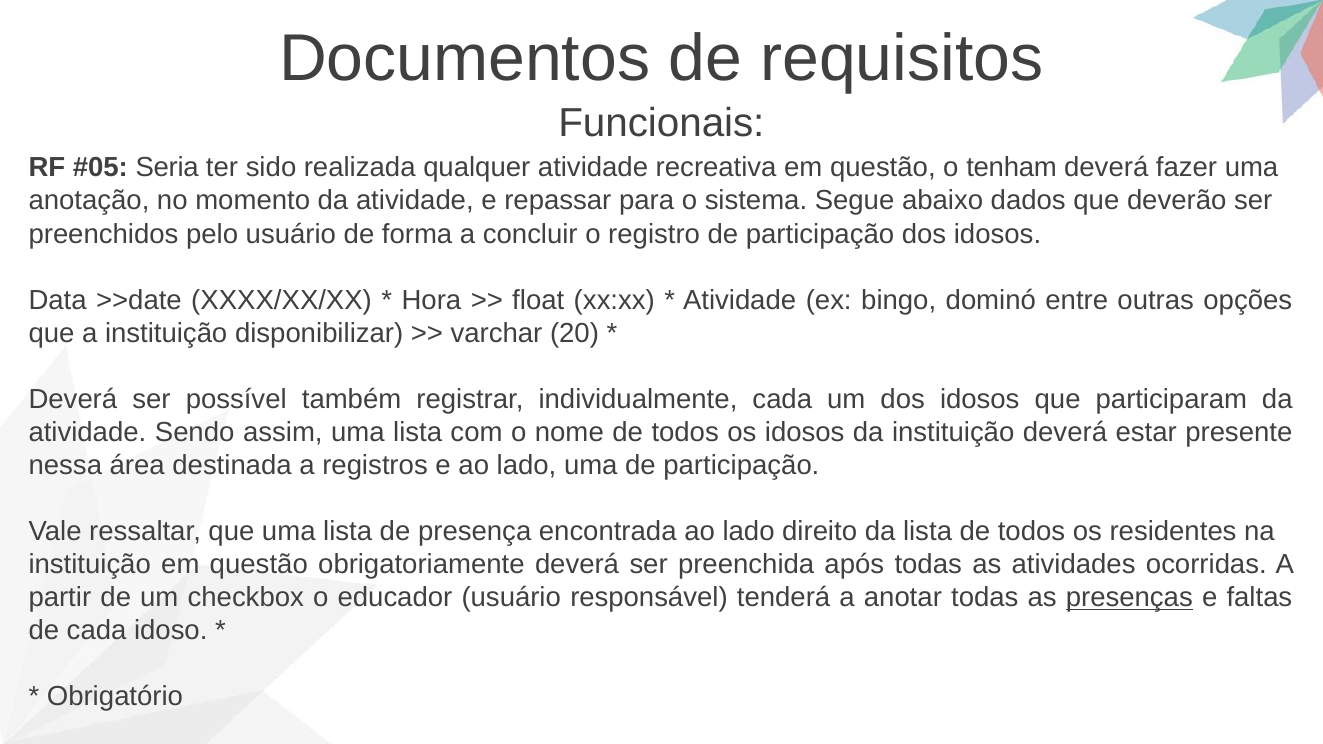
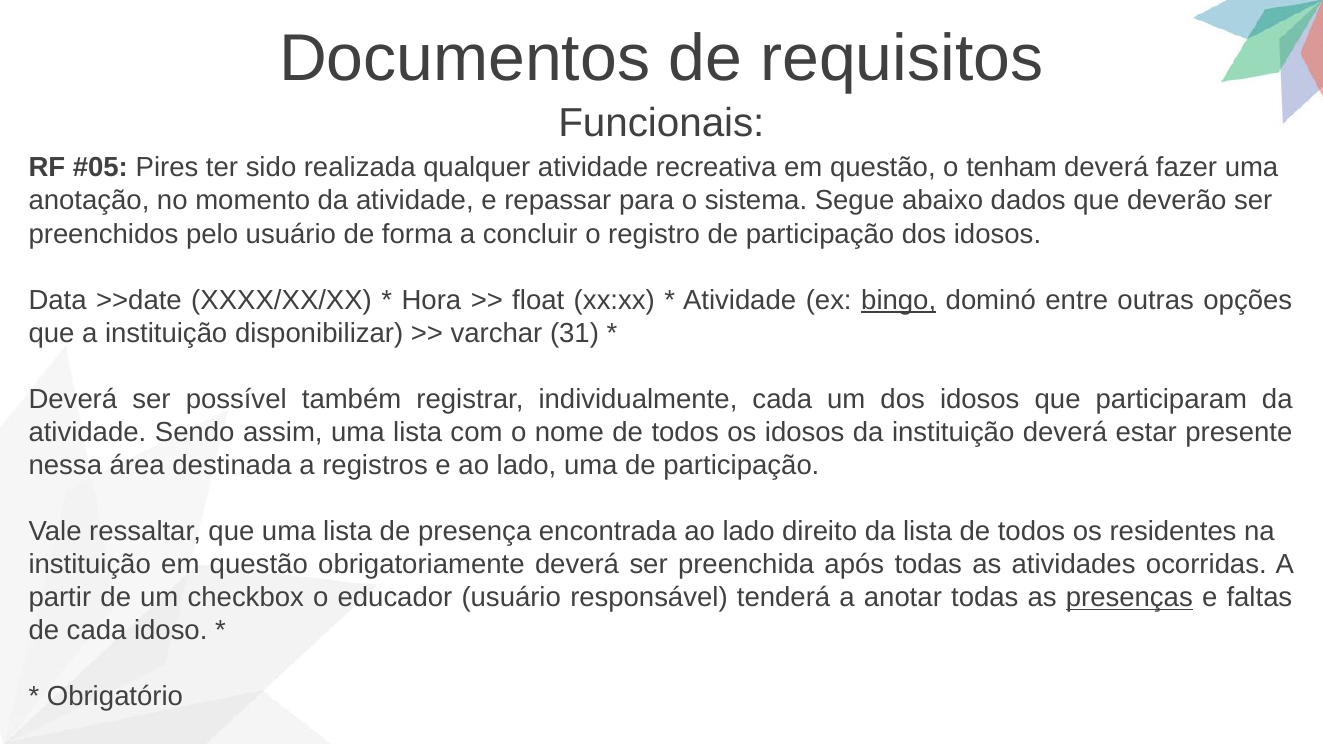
Seria: Seria -> Pires (167, 168)
bingo underline: none -> present (899, 300)
20: 20 -> 31 (575, 333)
